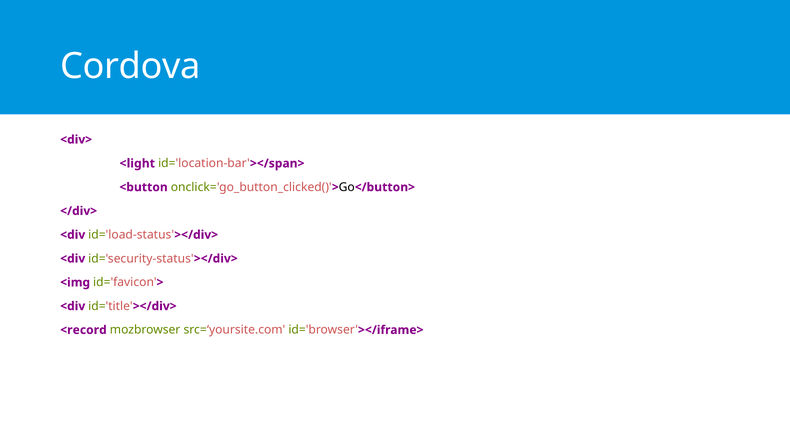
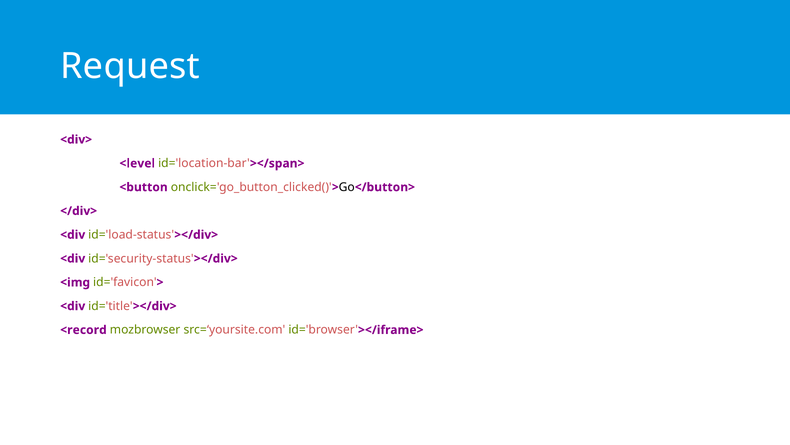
Cordova: Cordova -> Request (130, 66)
<light: <light -> <level (137, 163)
